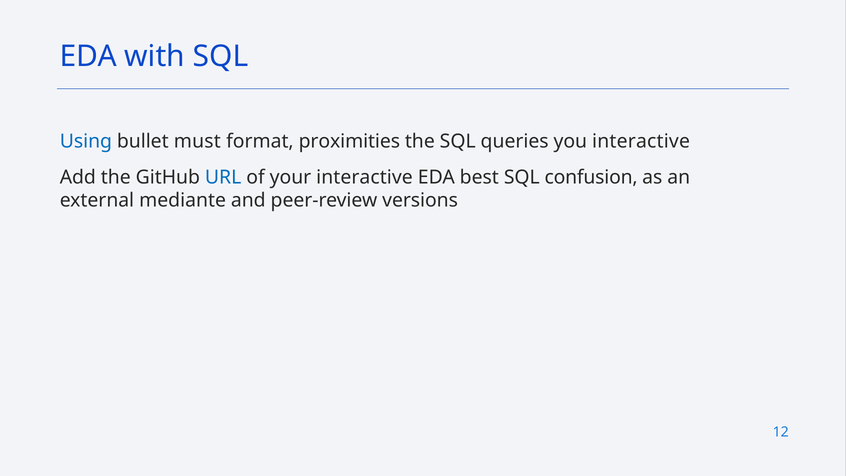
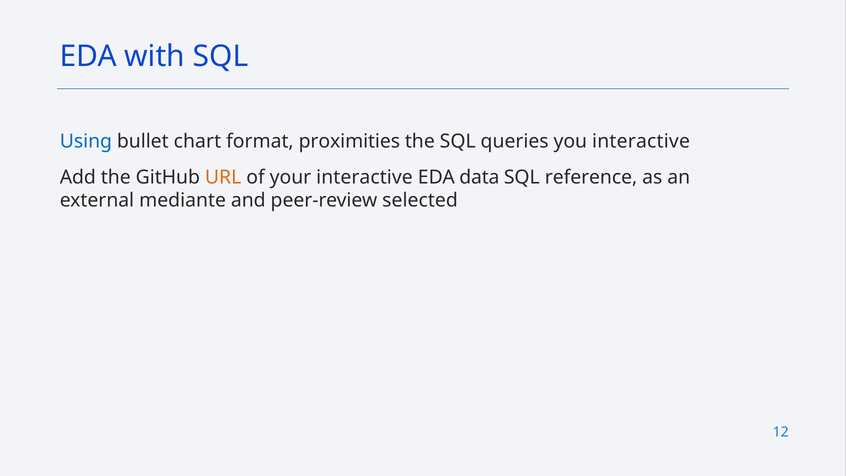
must: must -> chart (197, 142)
URL colour: blue -> orange (223, 177)
best: best -> data (479, 177)
confusion: confusion -> reference (591, 177)
versions: versions -> selected (420, 200)
